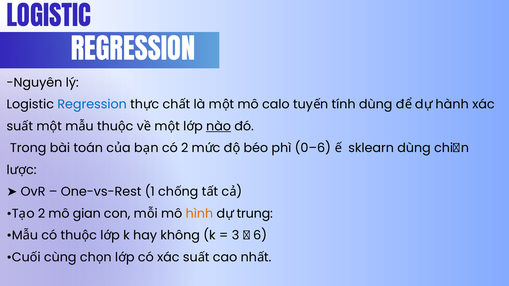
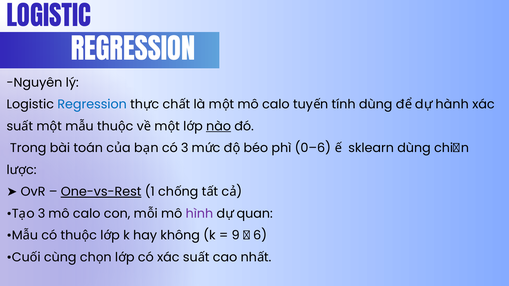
có 2: 2 -> 3 (185, 148)
One-vs-Rest underline: none -> present (101, 192)
2: 2 -> 3 (42, 214)
gian: gian -> calo (87, 214)
hình colour: orange -> purple (199, 214)
trung: trung -> quan (255, 214)
3: 3 -> 9 (236, 236)
